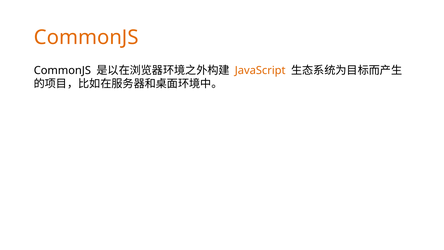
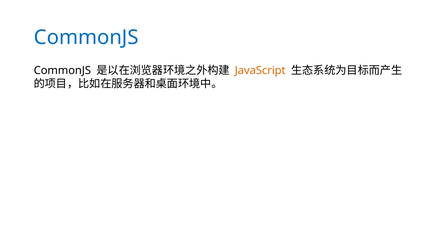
CommonJS colour: orange -> blue (86, 37)
